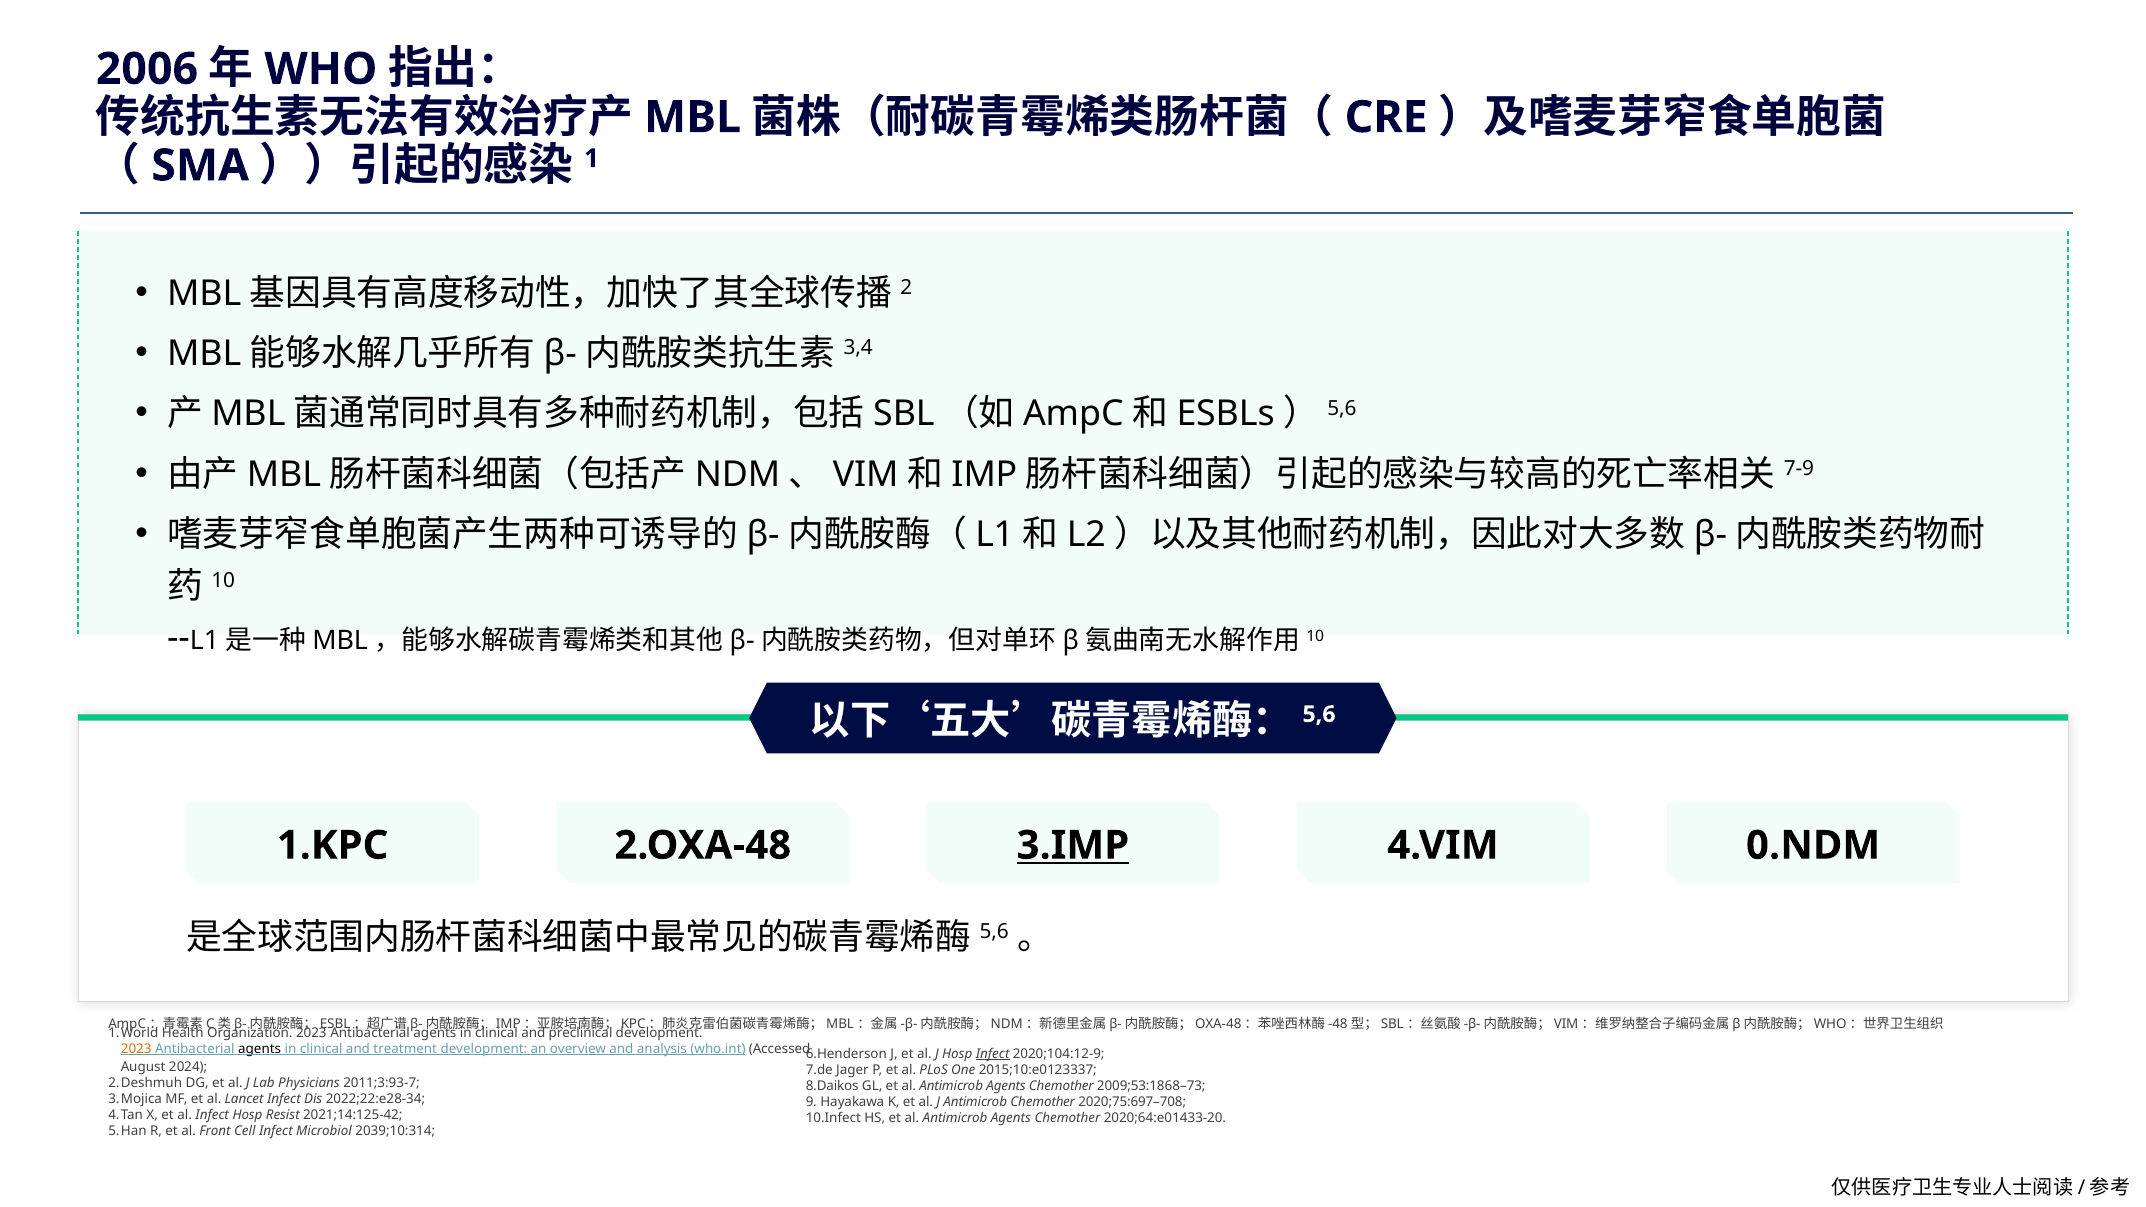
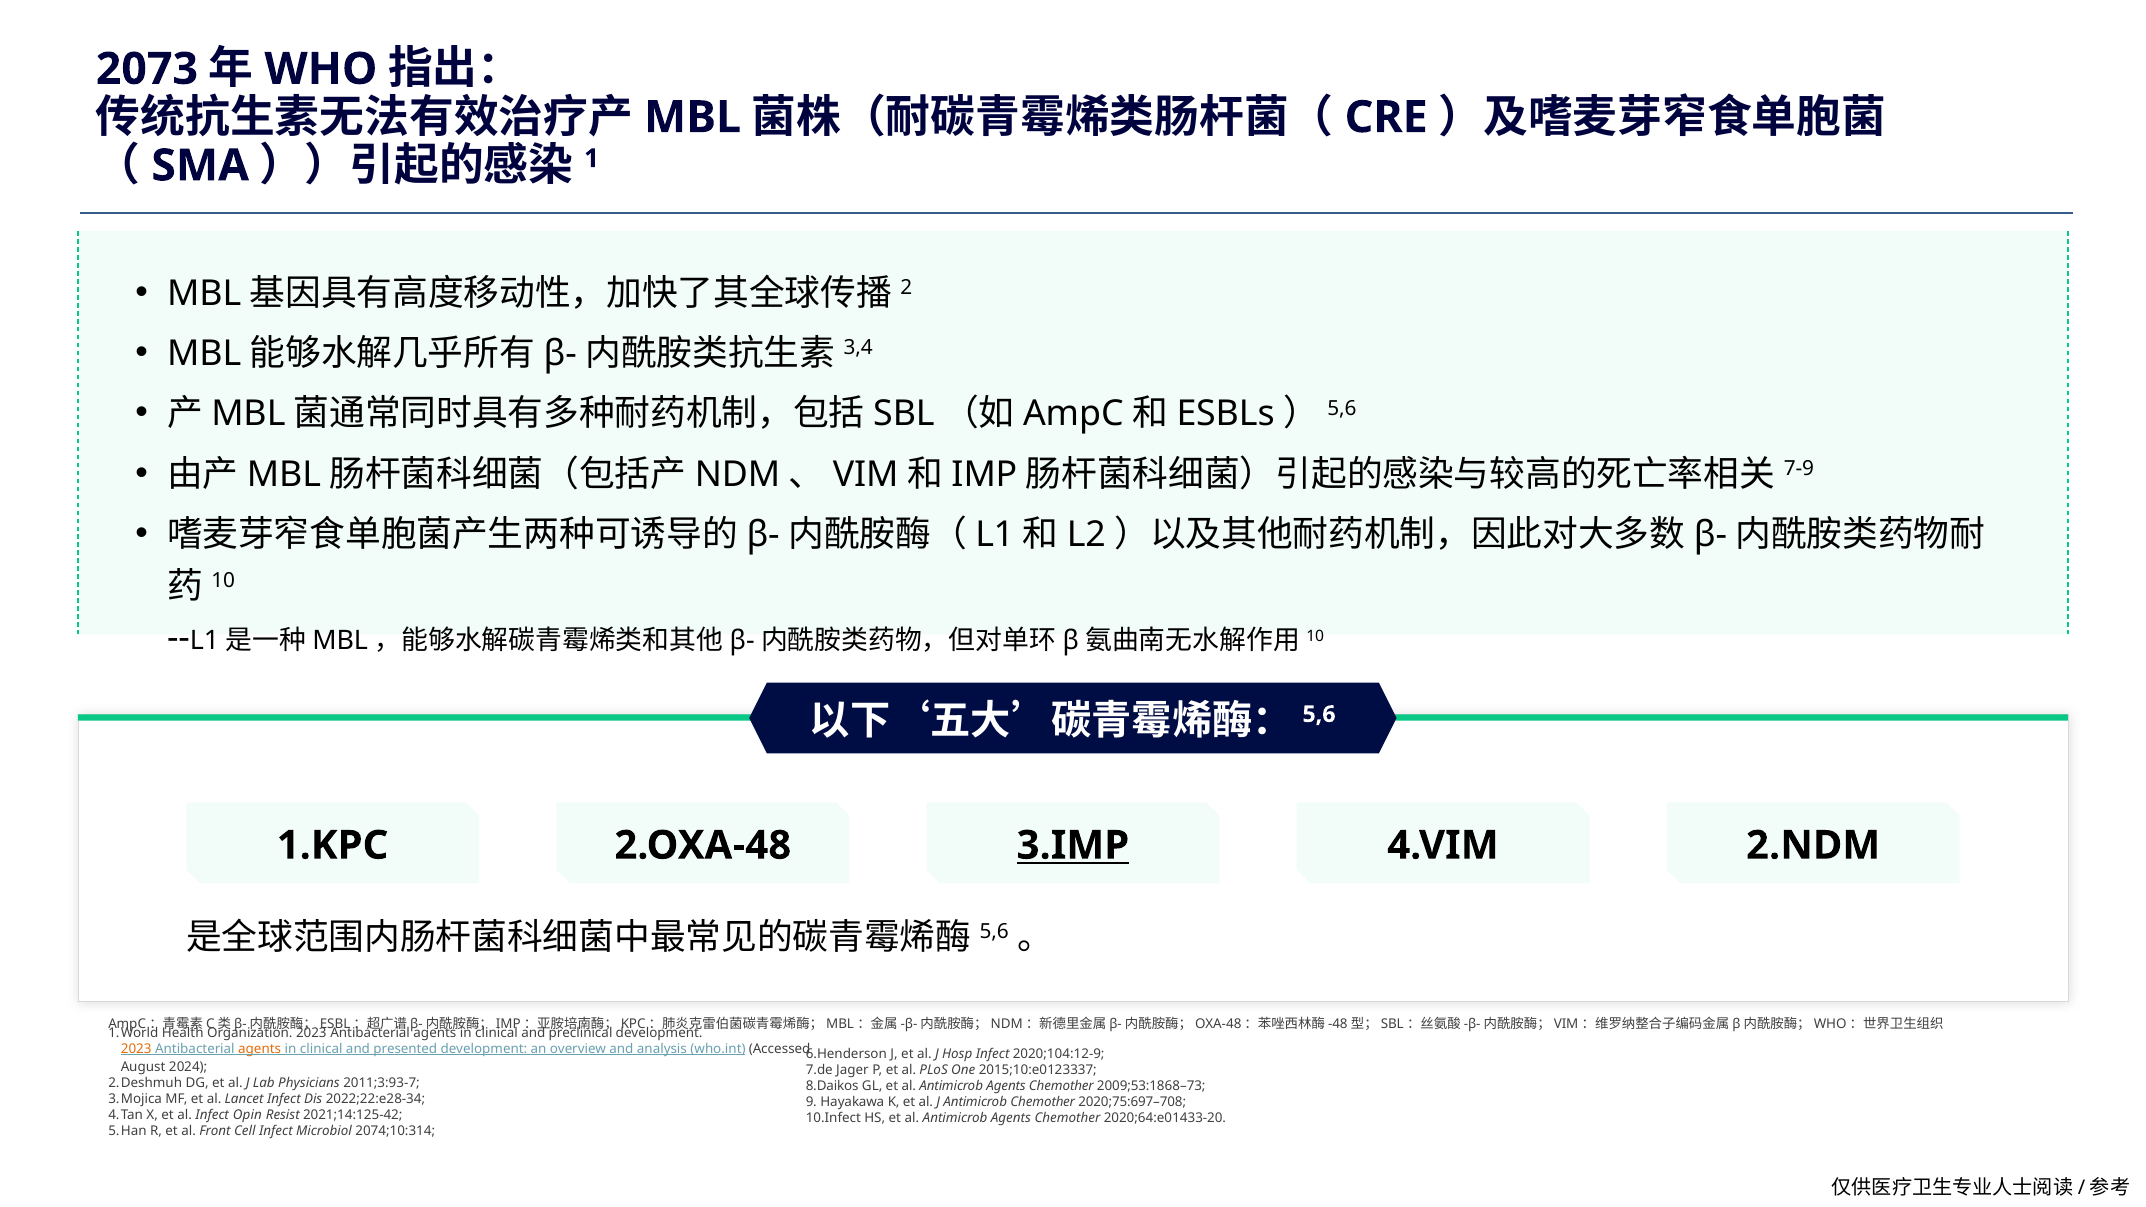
2006: 2006 -> 2073 (147, 69)
0.NDM: 0.NDM -> 2.NDM (1813, 846)
agents colour: black -> orange (260, 1049)
treatment: treatment -> presented (405, 1049)
Infect underline: present -> none (993, 1054)
Infect Hosp: Hosp -> Opin (247, 1115)
2039;10:314: 2039;10:314 -> 2074;10:314 (395, 1131)
